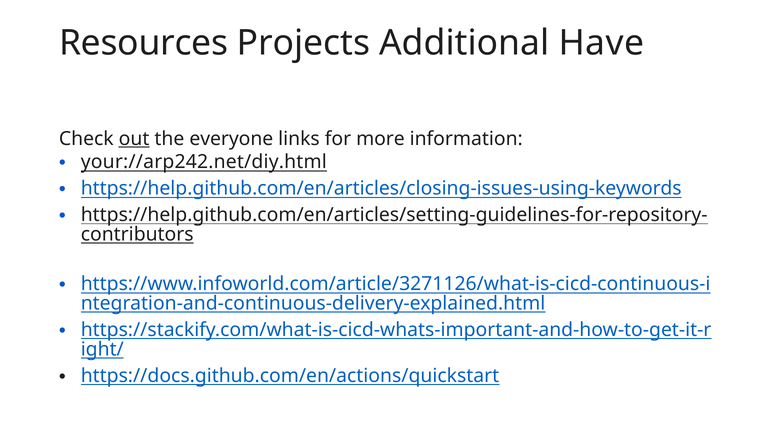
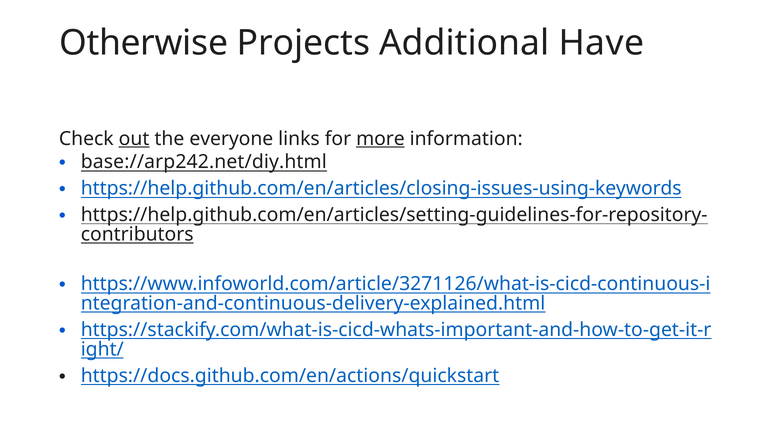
Resources: Resources -> Otherwise (144, 43)
more underline: none -> present (380, 139)
your://arp242.net/diy.html: your://arp242.net/diy.html -> base://arp242.net/diy.html (204, 162)
